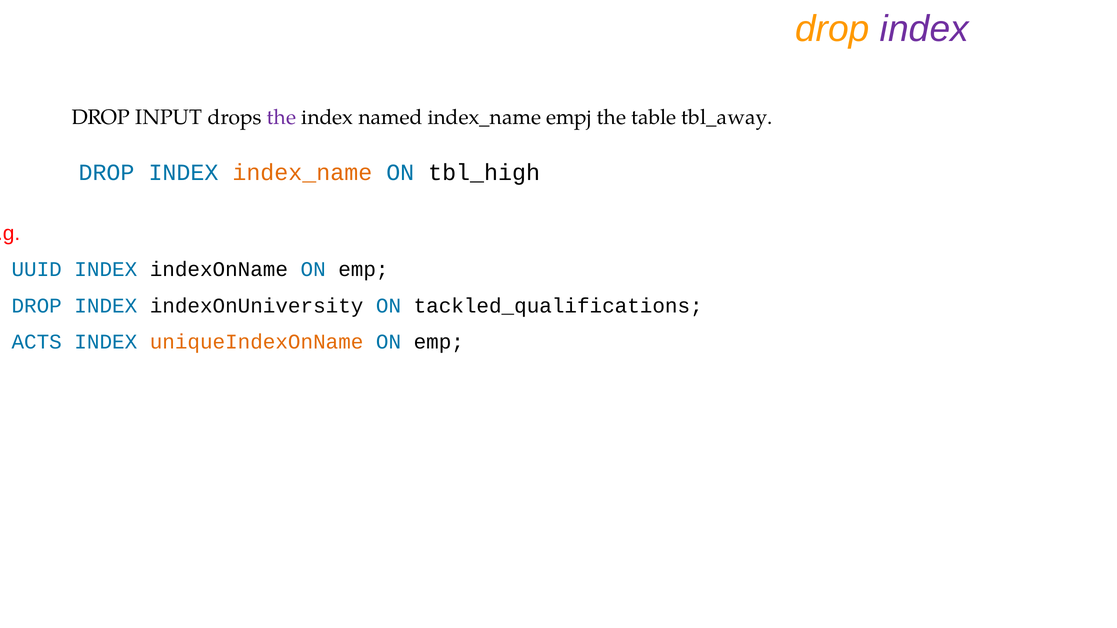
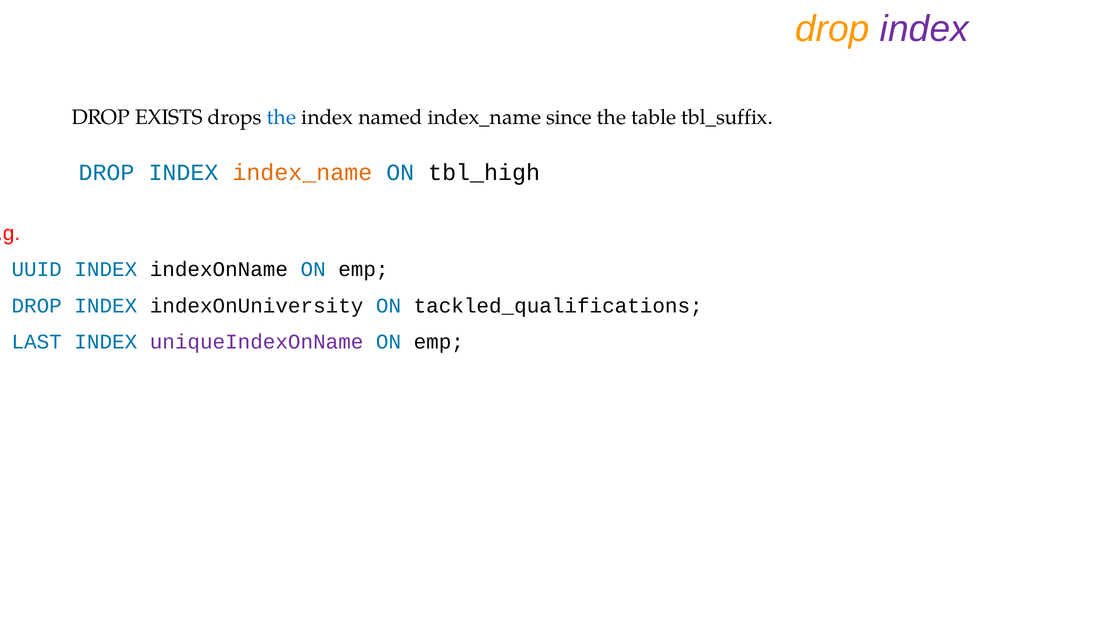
INPUT: INPUT -> EXISTS (169, 117)
the colour: purple -> blue (282, 117)
empj: empj -> since (569, 117)
tbl_away: tbl_away -> tbl_suffix (727, 117)
ACTS: ACTS -> LAST (37, 342)
uniqueIndexOnName colour: orange -> purple (257, 342)
